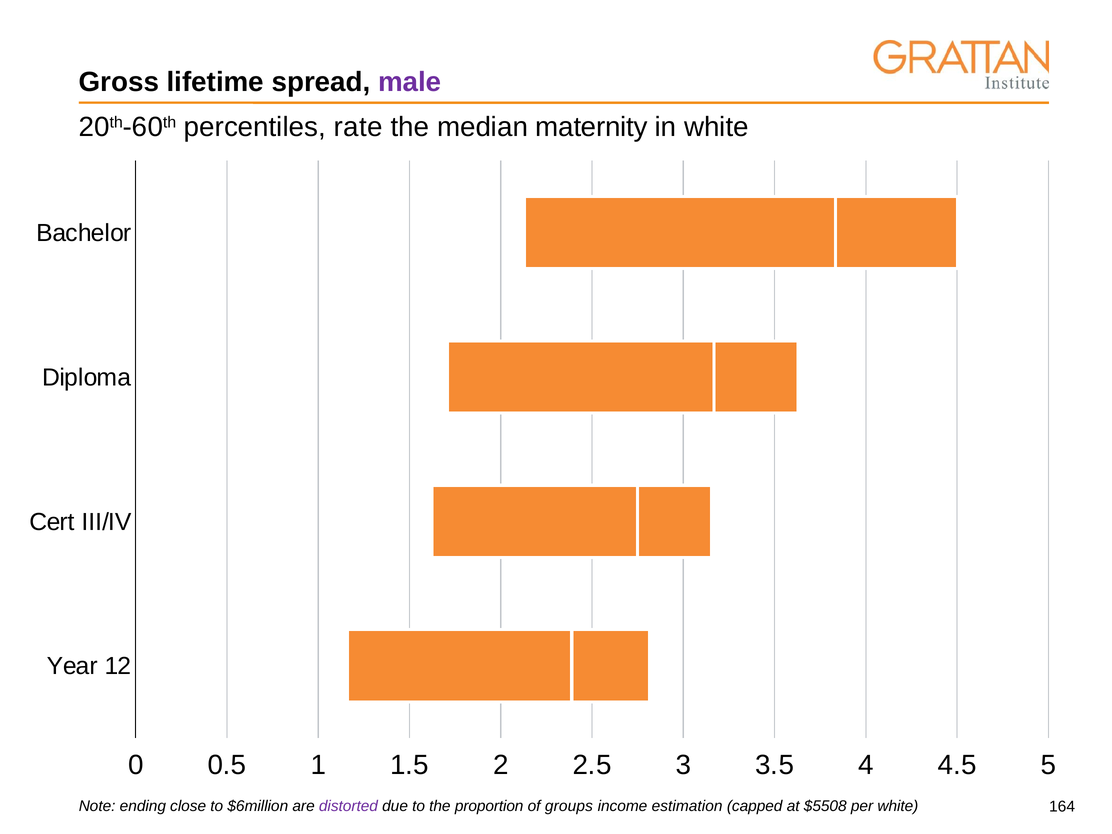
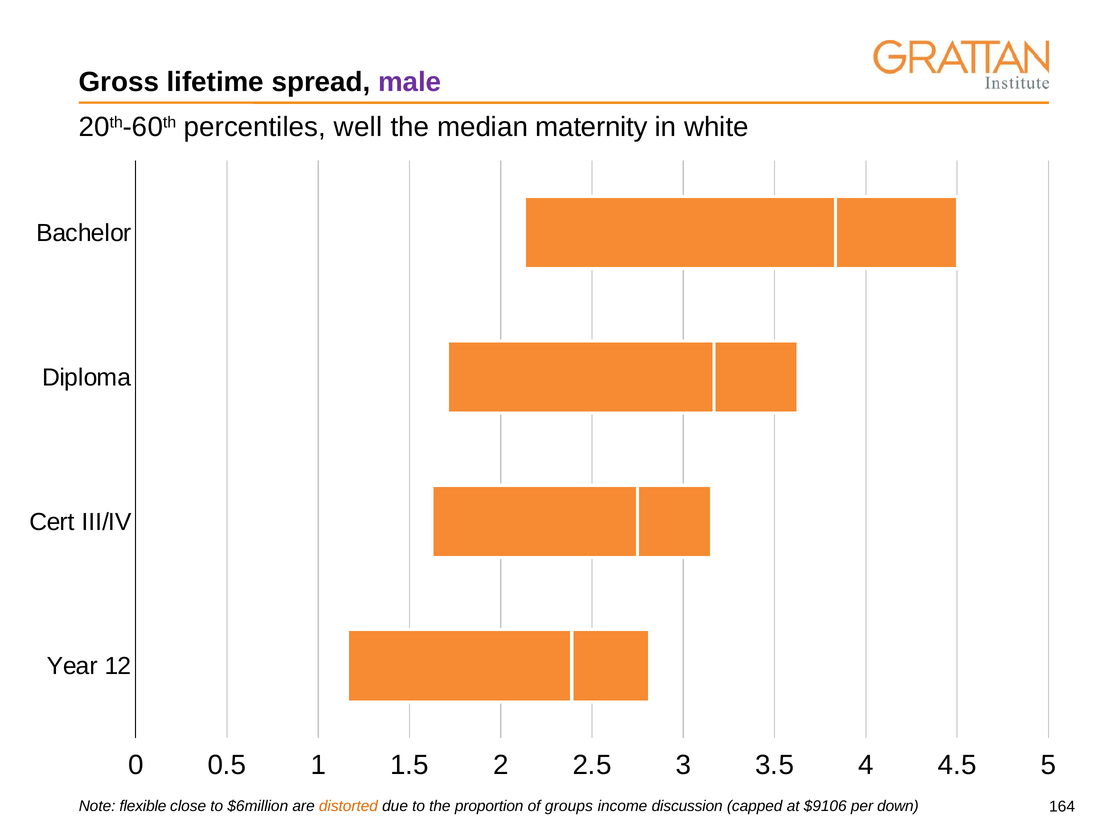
rate: rate -> well (358, 127)
ending: ending -> flexible (143, 806)
distorted colour: purple -> orange (348, 806)
estimation: estimation -> discussion (687, 806)
$5508: $5508 -> $9106 (825, 806)
per white: white -> down (898, 806)
